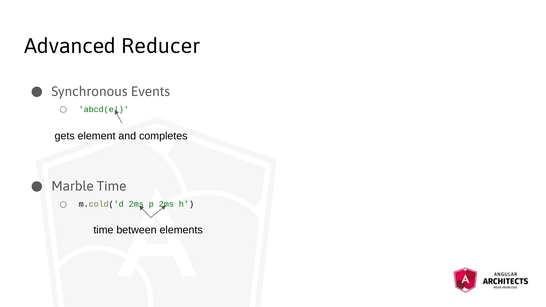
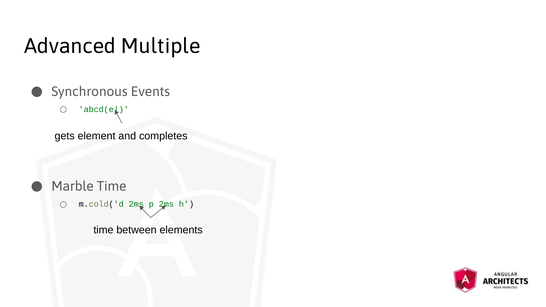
Reducer: Reducer -> Multiple (161, 46)
